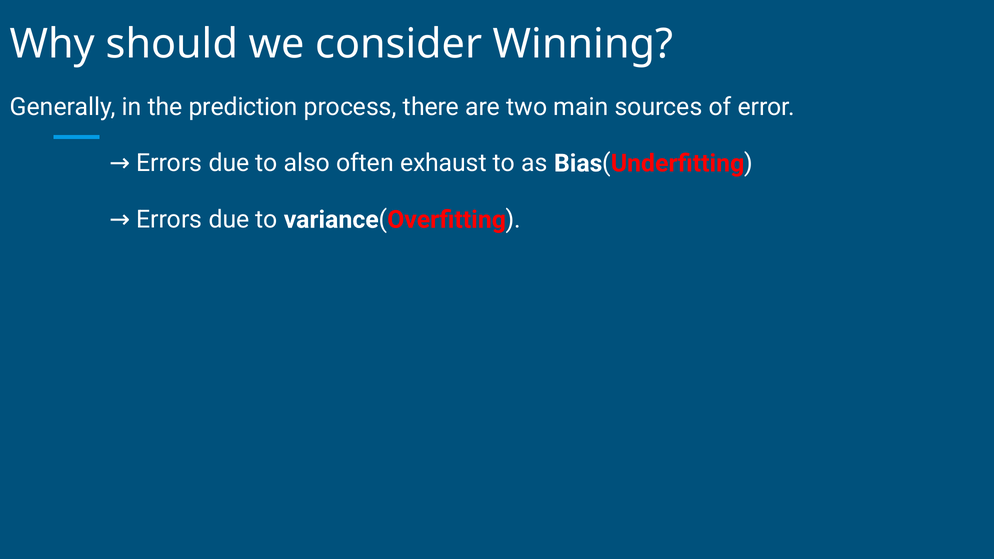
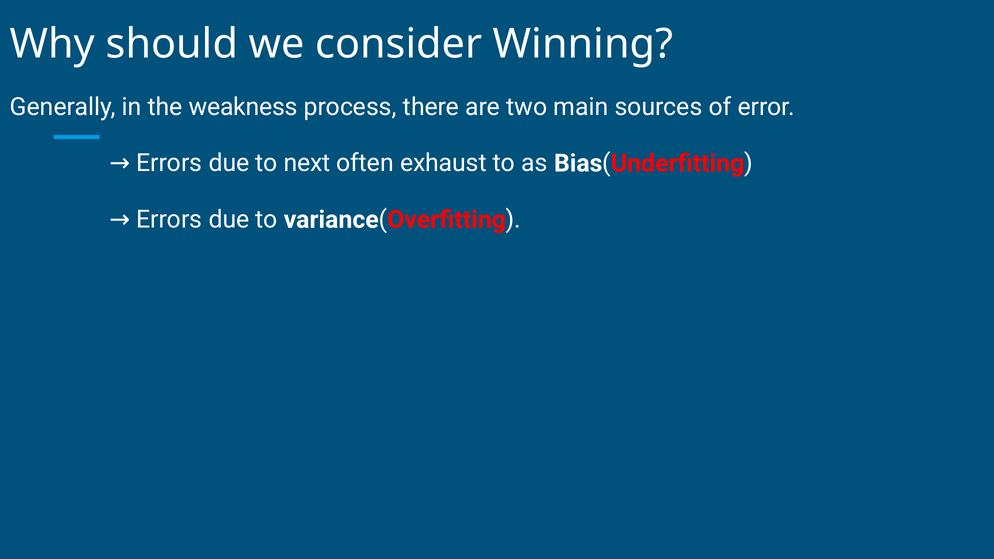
prediction: prediction -> weakness (243, 107)
also: also -> next (307, 163)
